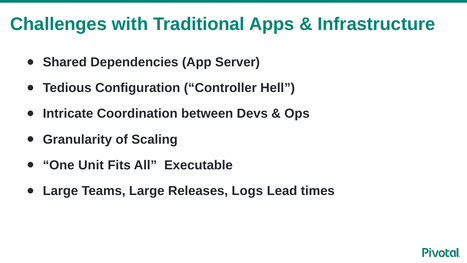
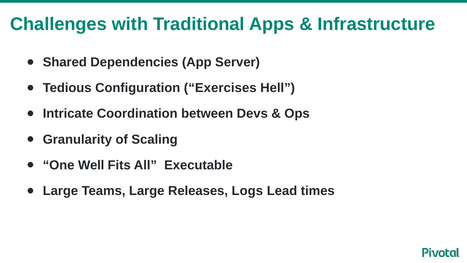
Controller: Controller -> Exercises (220, 88)
Unit: Unit -> Well (91, 165)
